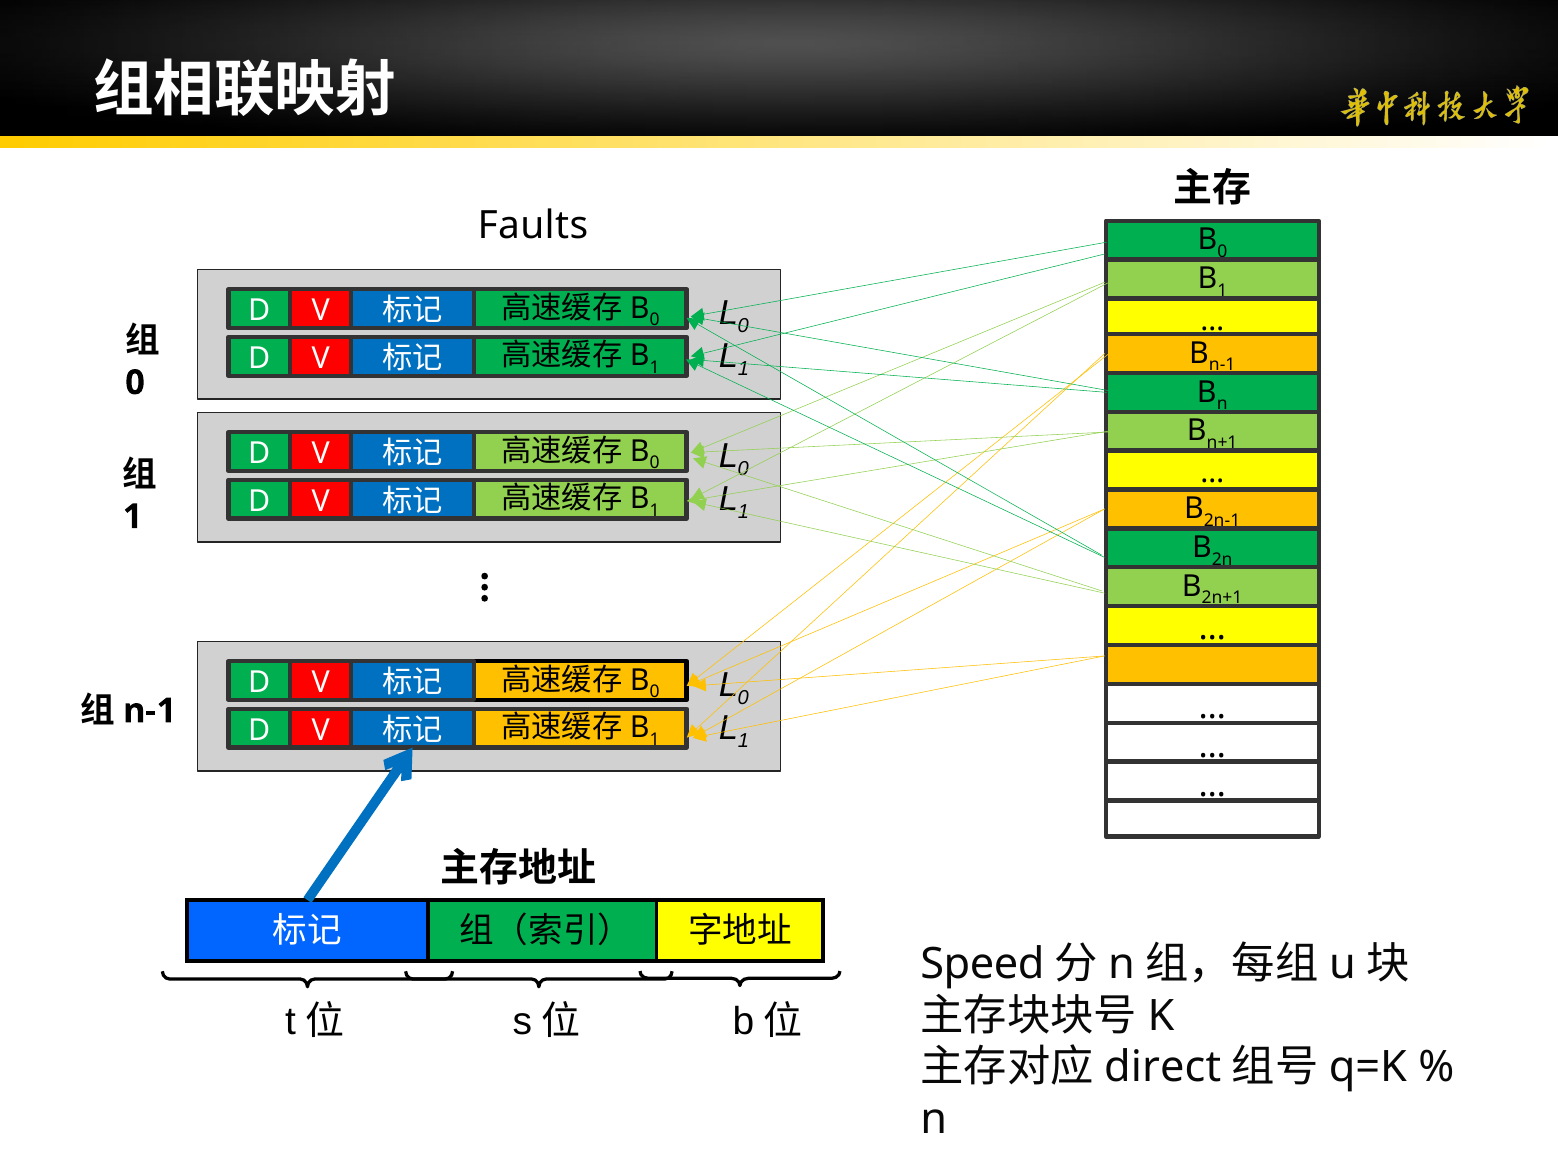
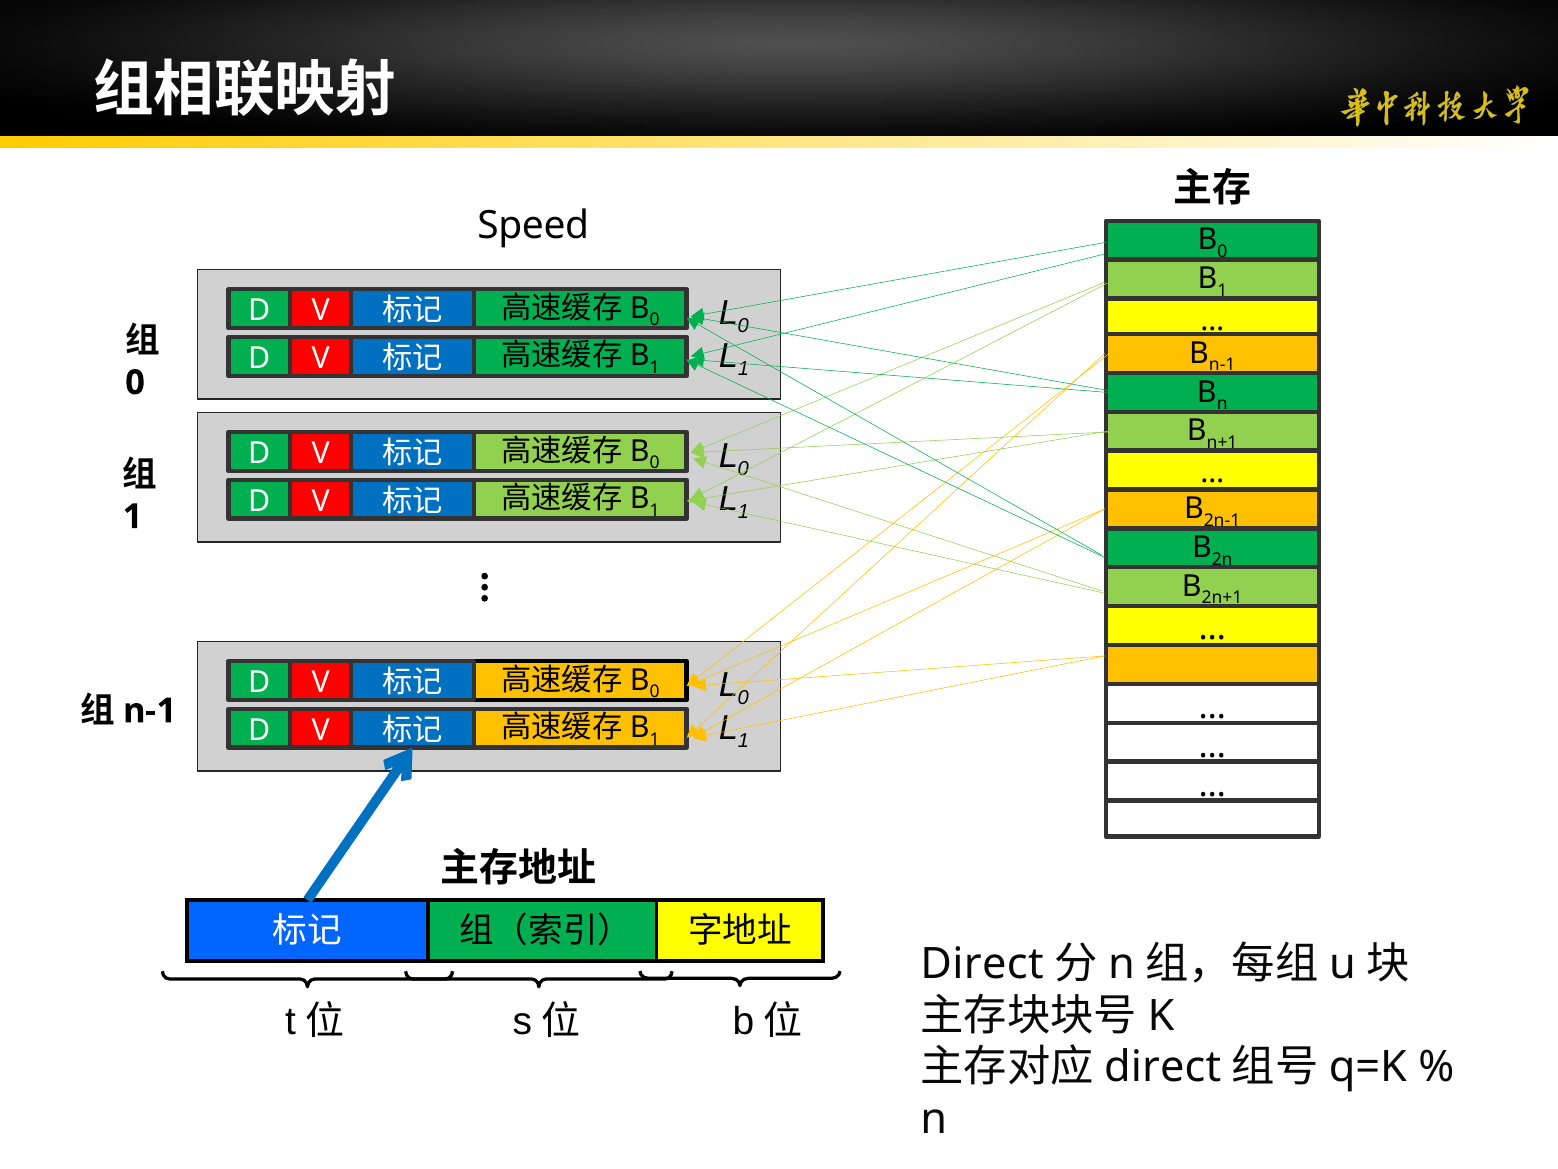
Faults: Faults -> Speed (533, 225)
Speed: Speed -> Direct (982, 963)
